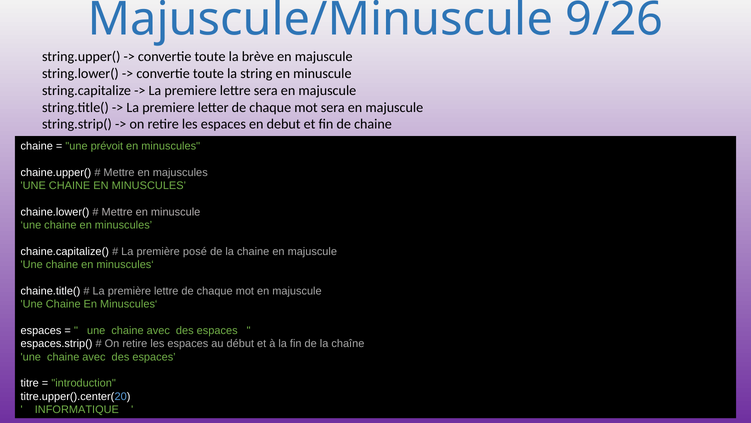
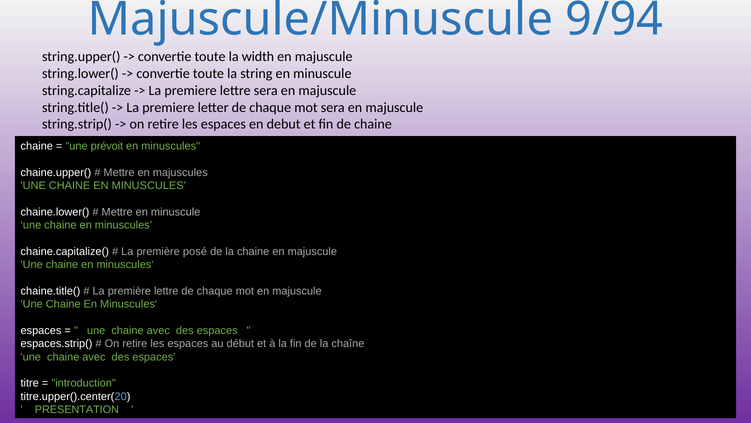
9/26: 9/26 -> 9/94 (614, 19)
brève: brève -> width (258, 57)
INFORMATIQUE: INFORMATIQUE -> PRESENTATION (77, 409)
